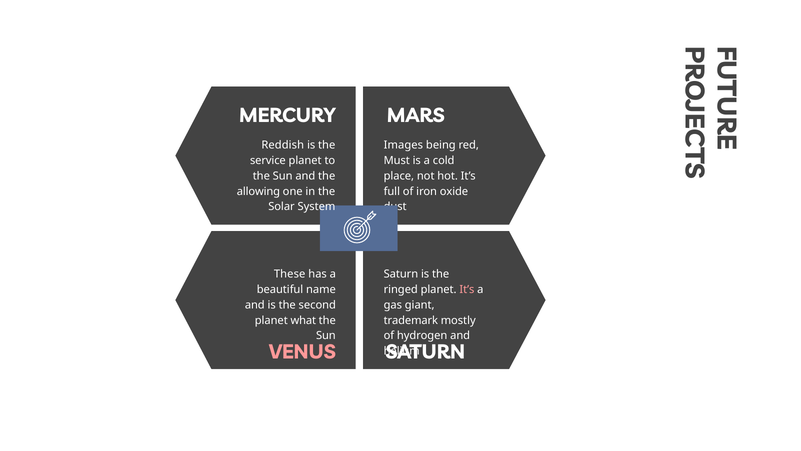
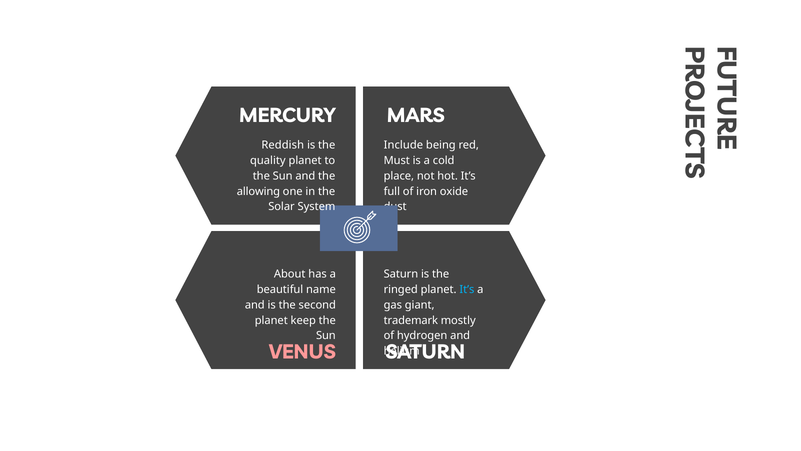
Images: Images -> Include (403, 145)
service: service -> quality (268, 160)
These: These -> About (290, 274)
It’s colour: pink -> light blue (467, 289)
what: what -> keep (303, 320)
